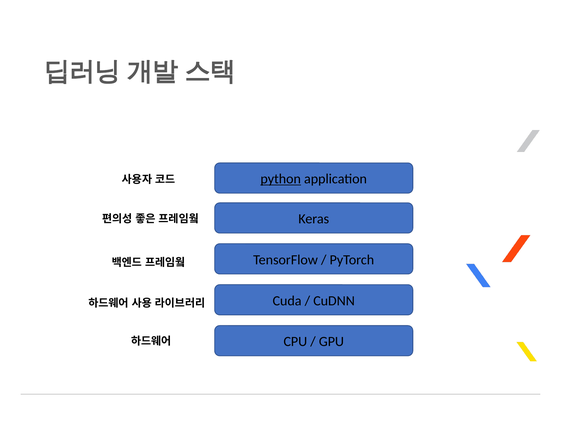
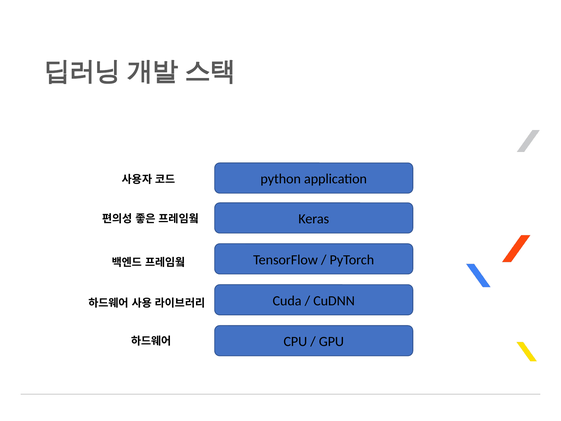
python underline: present -> none (281, 179)
